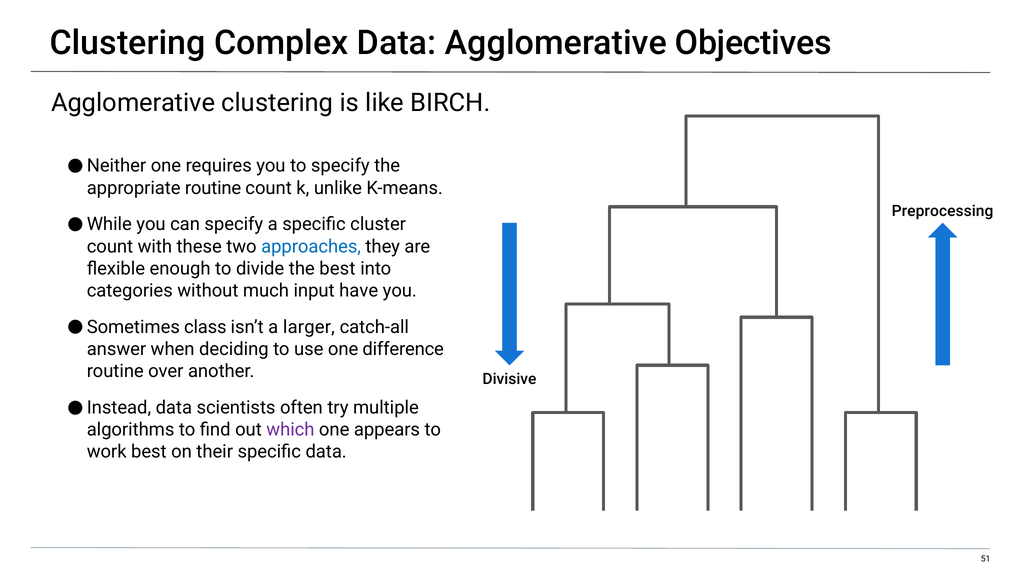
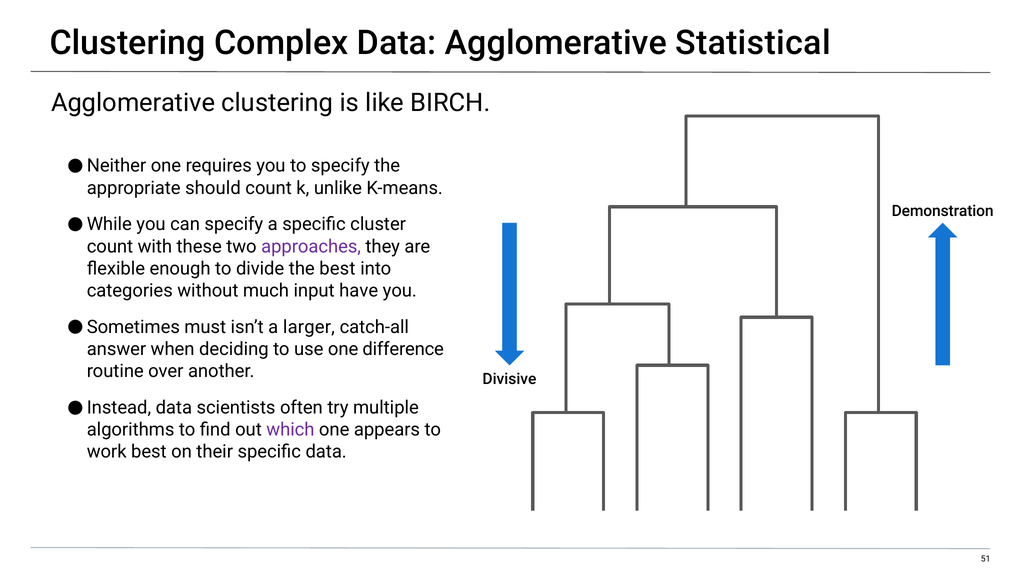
Objectives: Objectives -> Statistical (753, 43)
appropriate routine: routine -> should (213, 188)
Preprocessing: Preprocessing -> Demonstration (943, 211)
approaches colour: blue -> purple (311, 247)
class: class -> must (205, 327)
